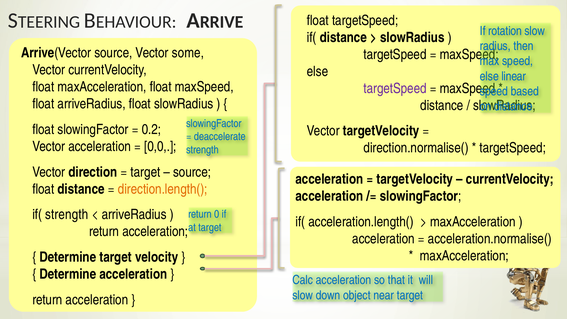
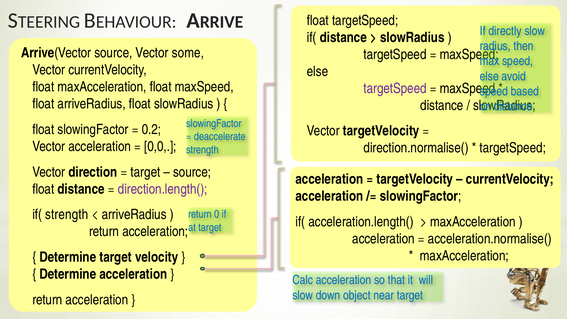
rotation: rotation -> directly (505, 31)
linear: linear -> avoid (514, 76)
direction.length( colour: orange -> purple (163, 189)
